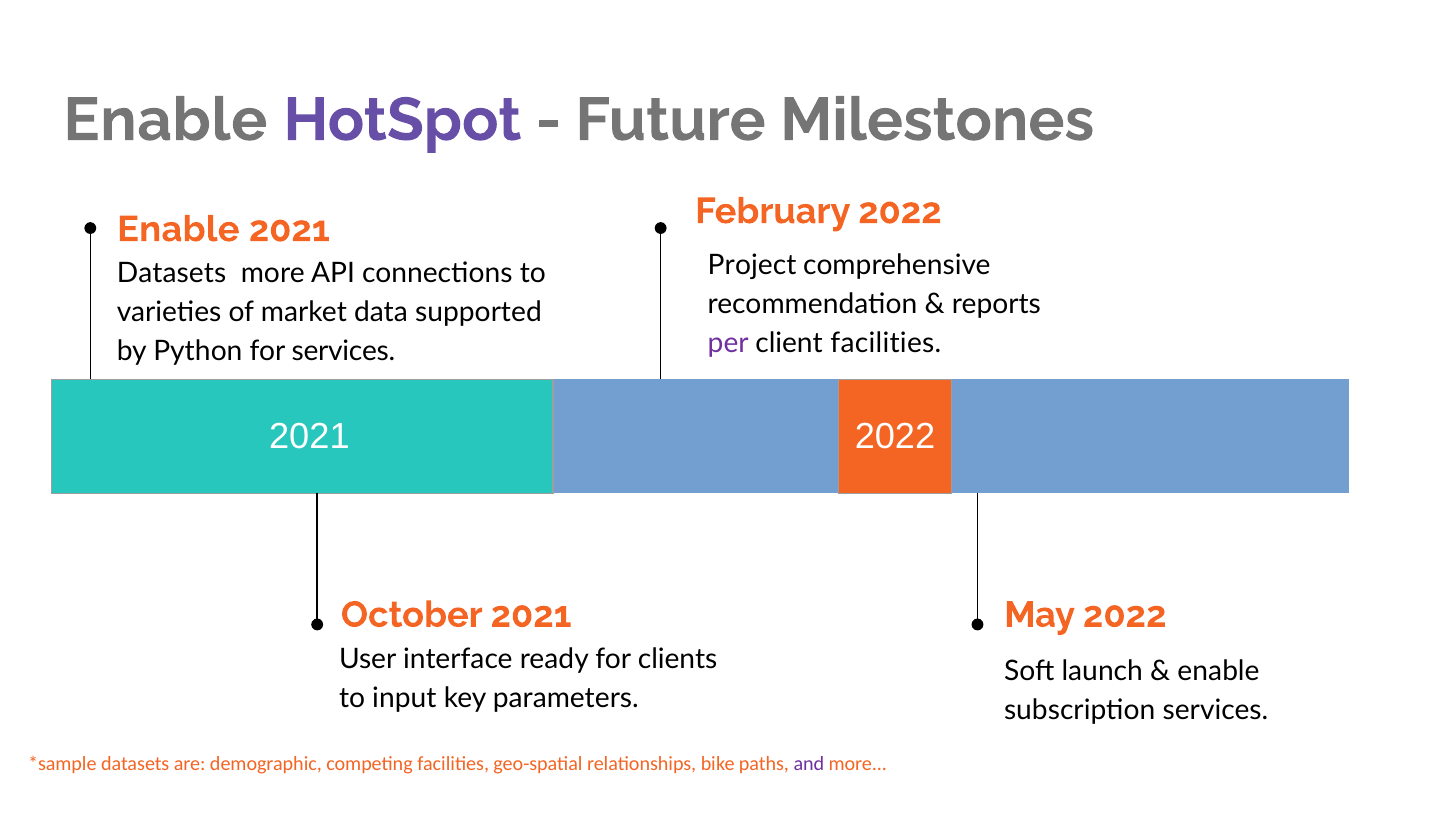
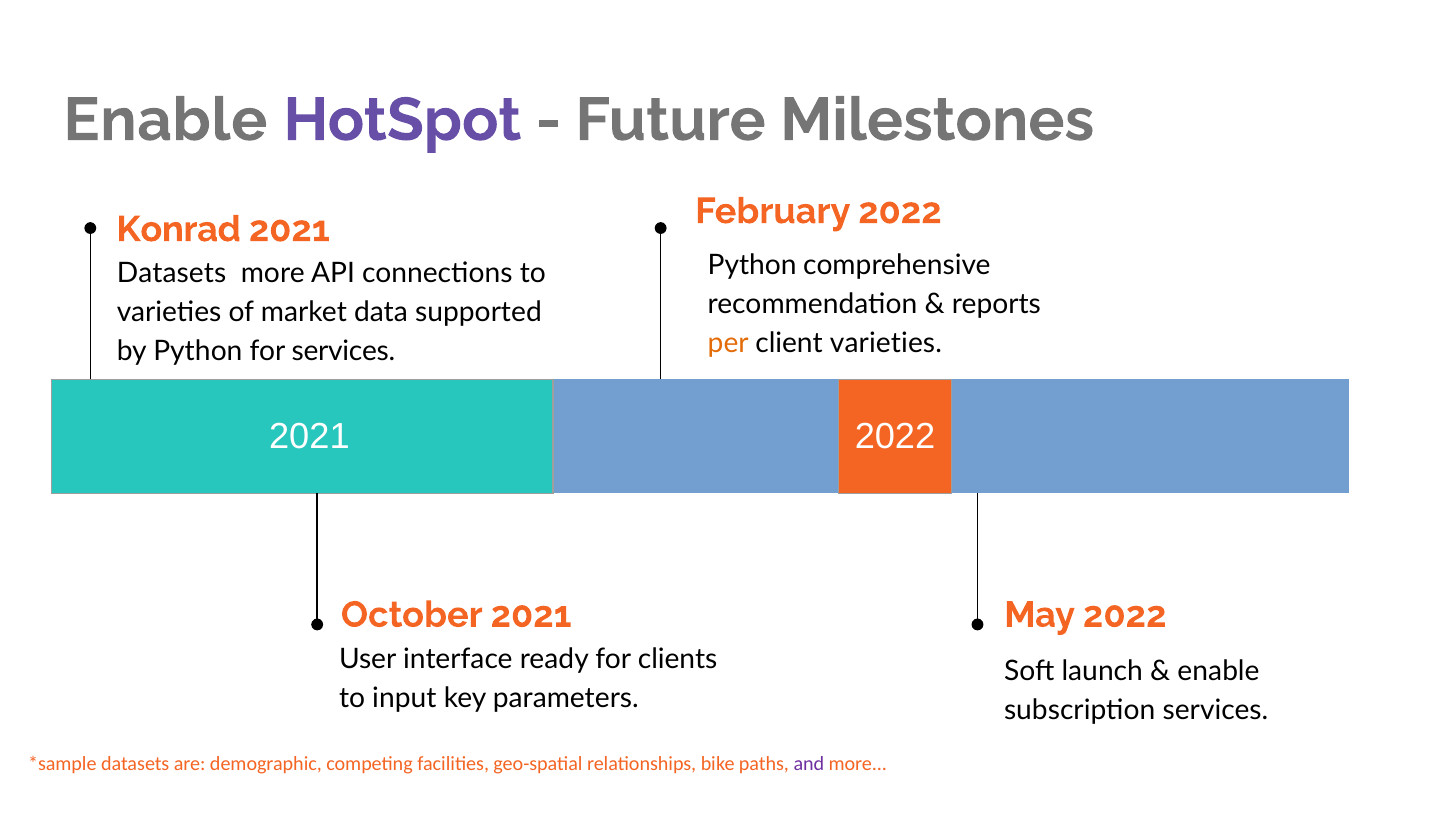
Enable: Enable -> Konrad (179, 229)
Project: Project -> Python (752, 265)
per colour: purple -> orange (728, 343)
client facilities: facilities -> varieties (886, 343)
